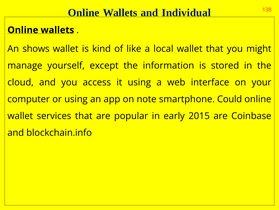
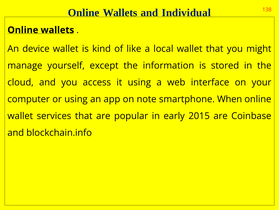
shows: shows -> device (36, 49)
Could: Could -> When (230, 99)
